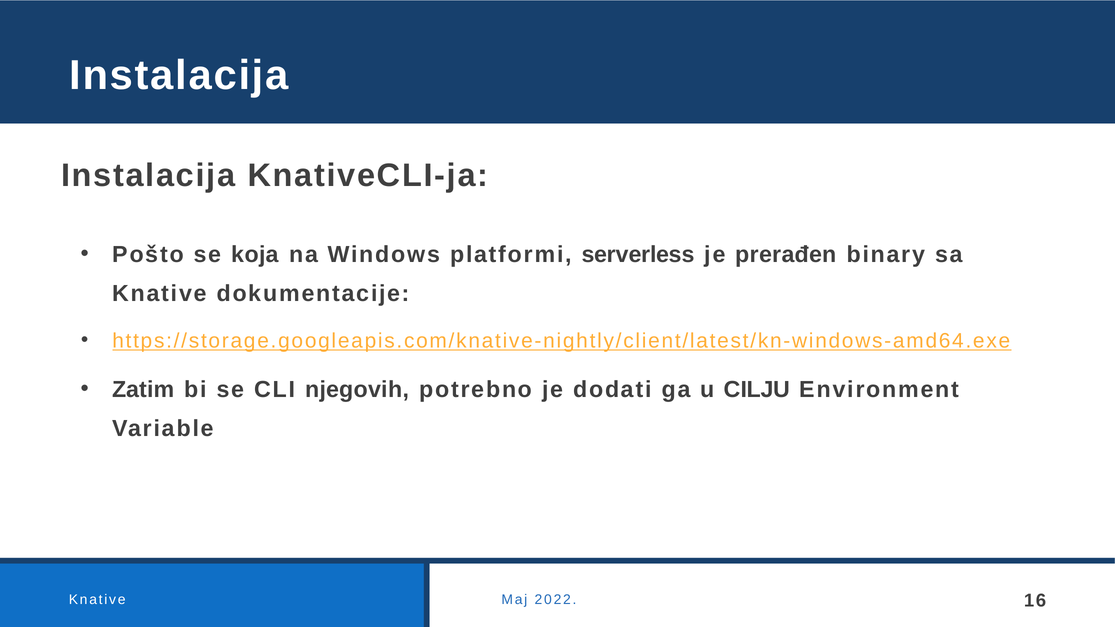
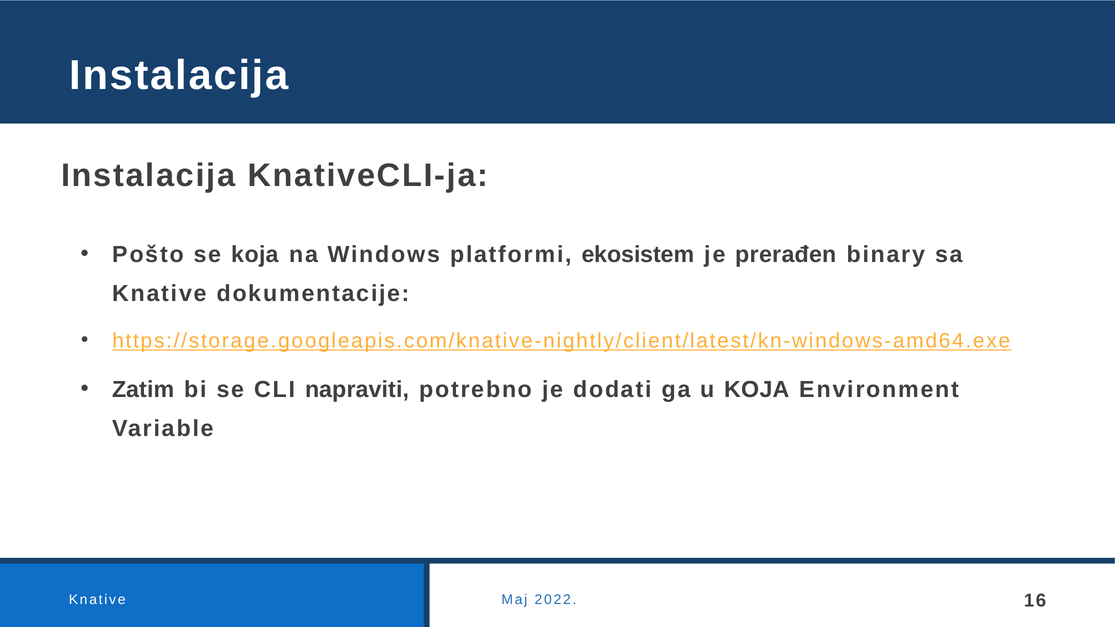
serverless: serverless -> ekosistem (638, 255)
njegovih: njegovih -> napraviti (357, 389)
u CILJU: CILJU -> KOJA (757, 389)
